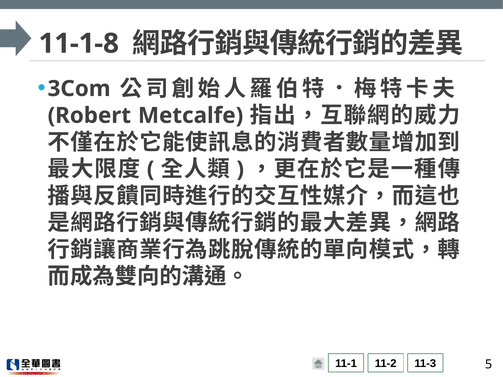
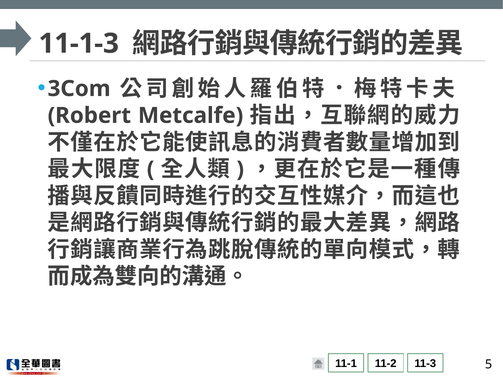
11-1-8: 11-1-8 -> 11-1-3 (79, 44)
